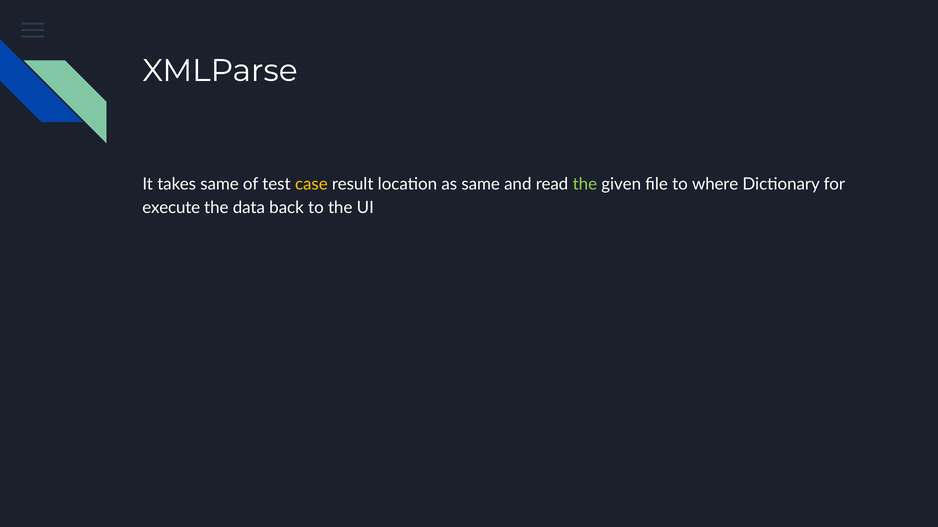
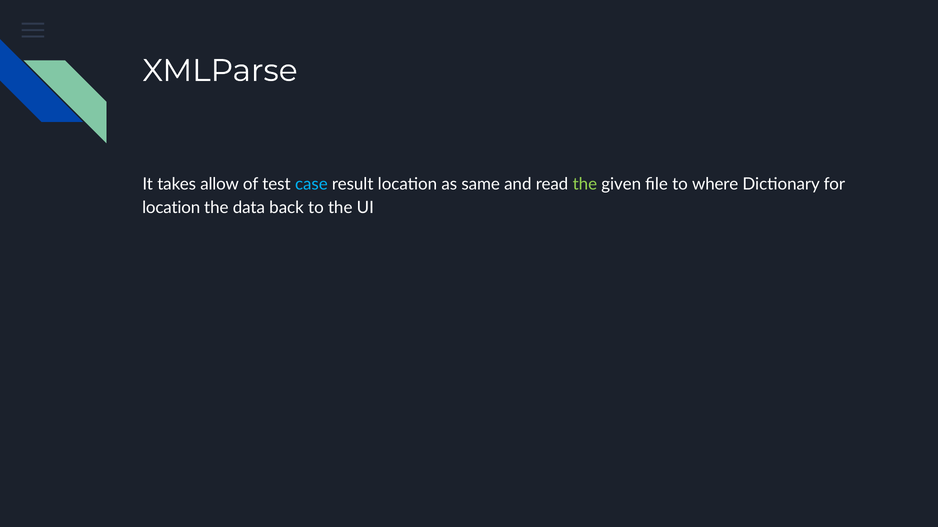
takes same: same -> allow (220, 185)
case colour: yellow -> light blue (311, 185)
execute: execute -> location (171, 208)
